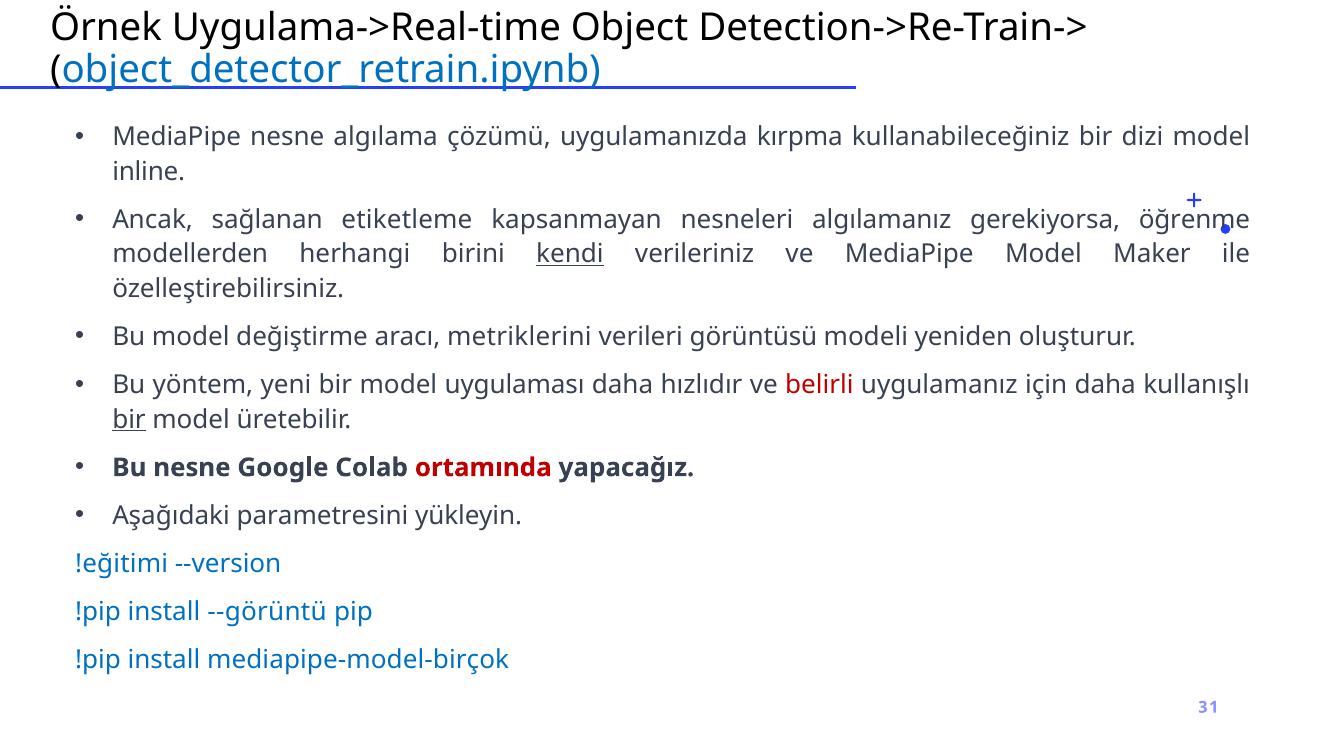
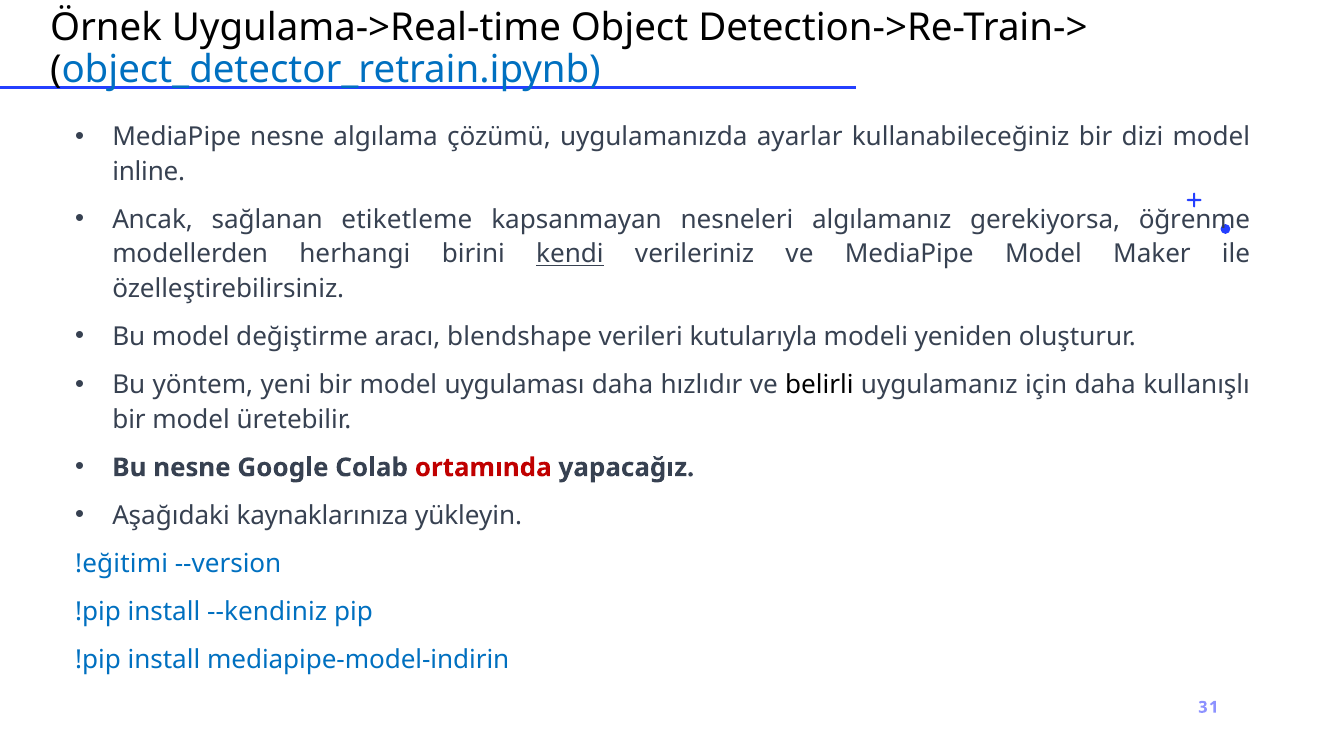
kırpma: kırpma -> ayarlar (800, 137)
metriklerini: metriklerini -> blendshape (519, 337)
görüntüsü: görüntüsü -> kutularıyla (753, 337)
belirli colour: red -> black (819, 385)
bir underline: present -> none (129, 419)
parametresini: parametresini -> kaynaklarınıza (323, 516)
--görüntü: --görüntü -> --kendiniz (267, 612)
mediapipe-model-birçok: mediapipe-model-birçok -> mediapipe-model-indirin (358, 660)
